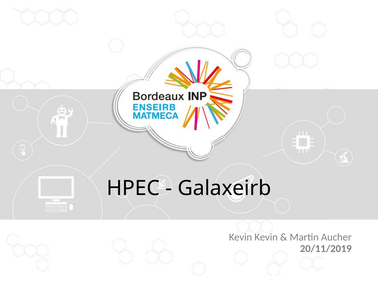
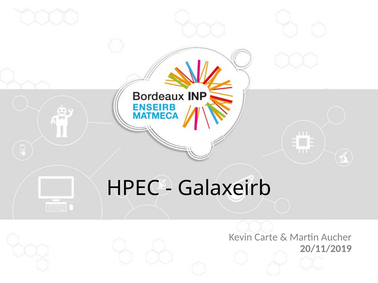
Kevin Kevin: Kevin -> Carte (266, 238)
